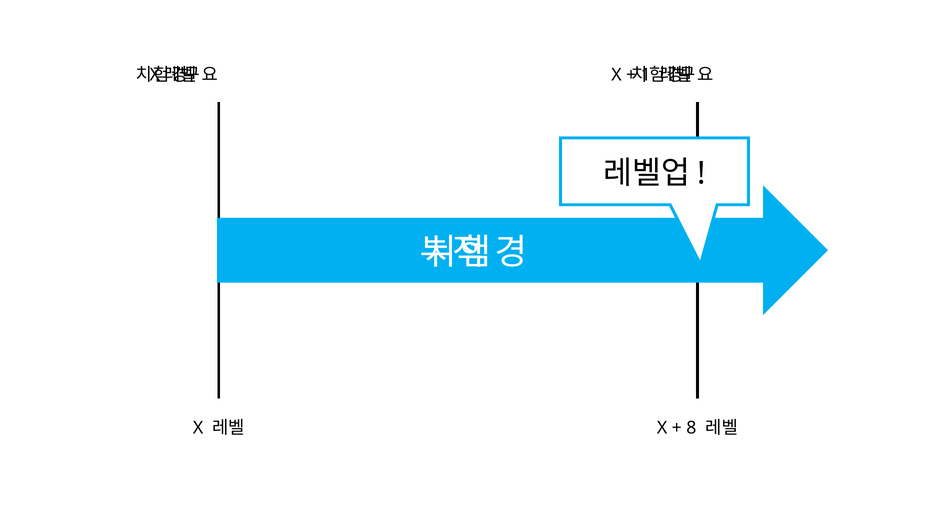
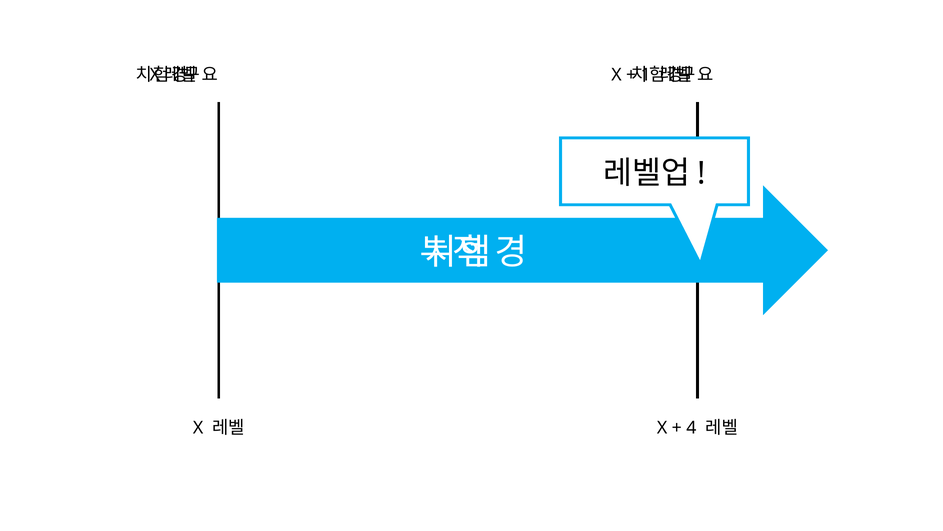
8: 8 -> 4 (691, 427)
